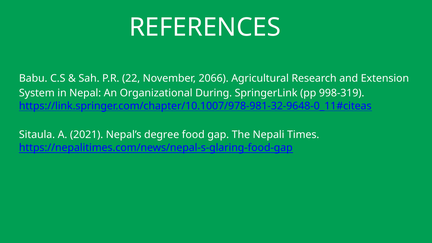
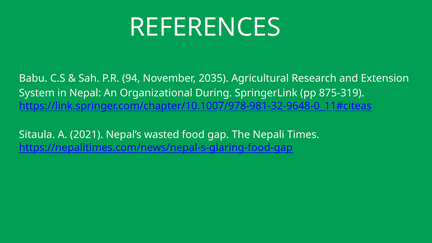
22: 22 -> 94 (131, 78)
2066: 2066 -> 2035 (214, 78)
998-319: 998-319 -> 875-319 (342, 93)
degree: degree -> wasted (162, 135)
